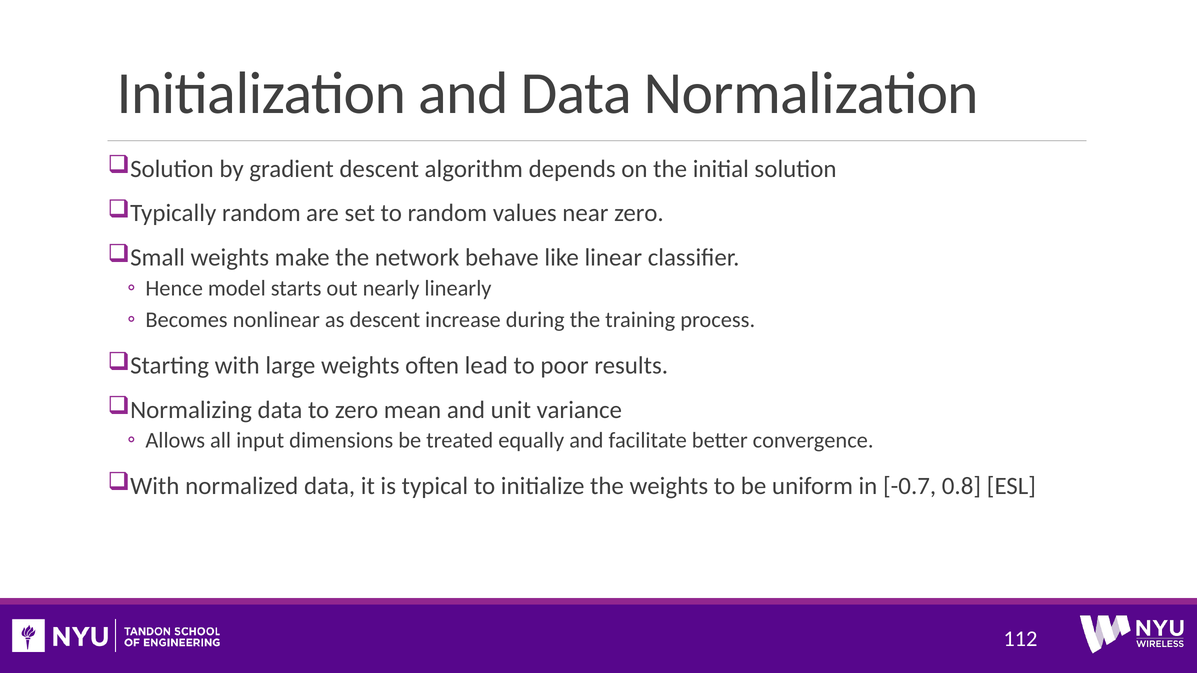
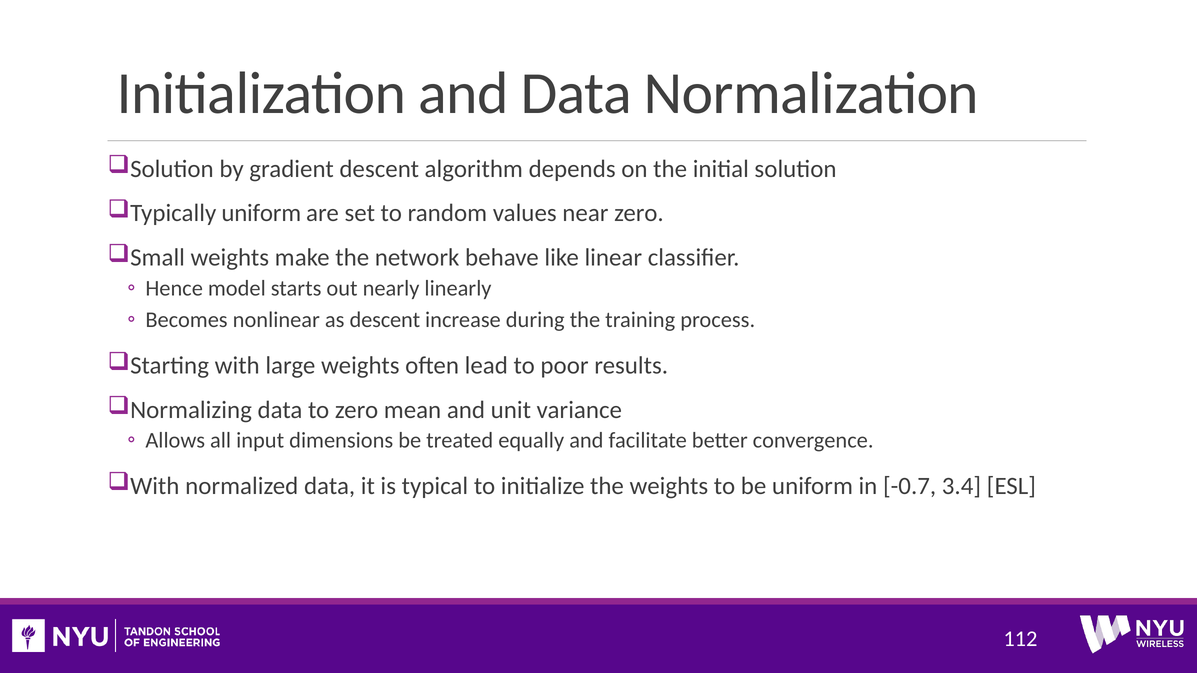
Typically random: random -> uniform (261, 213)
0.8: 0.8 -> 3.4 (961, 486)
